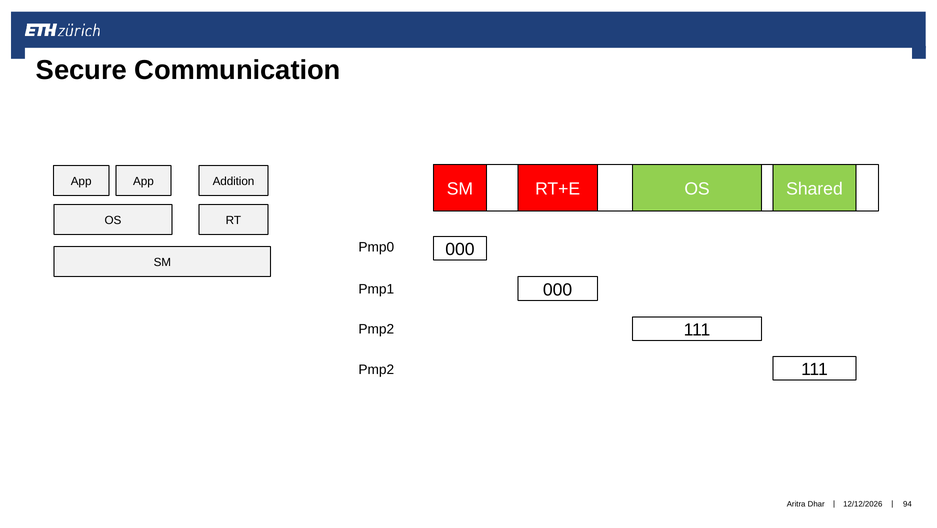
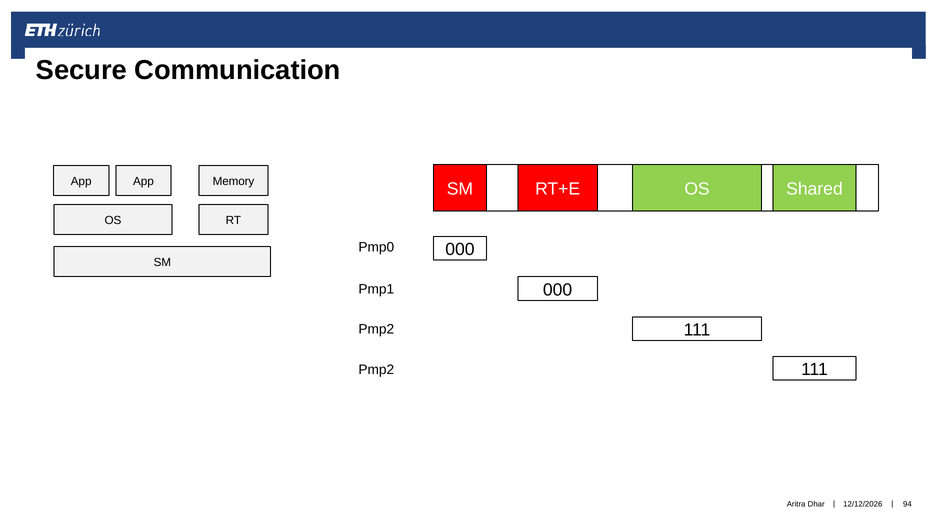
Addition: Addition -> Memory (233, 181)
